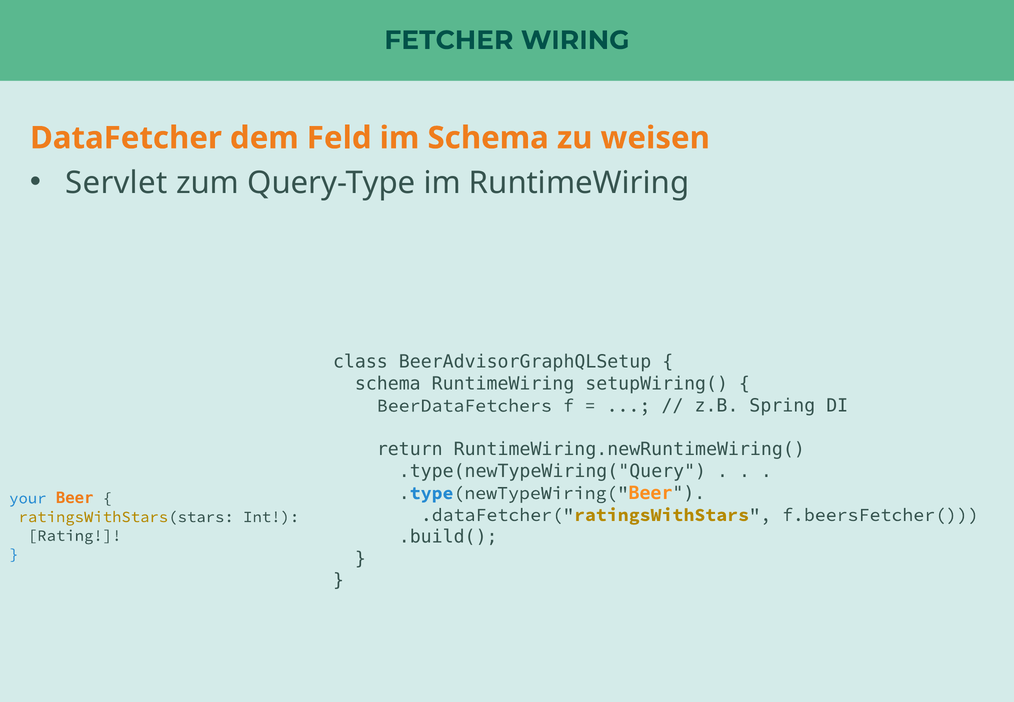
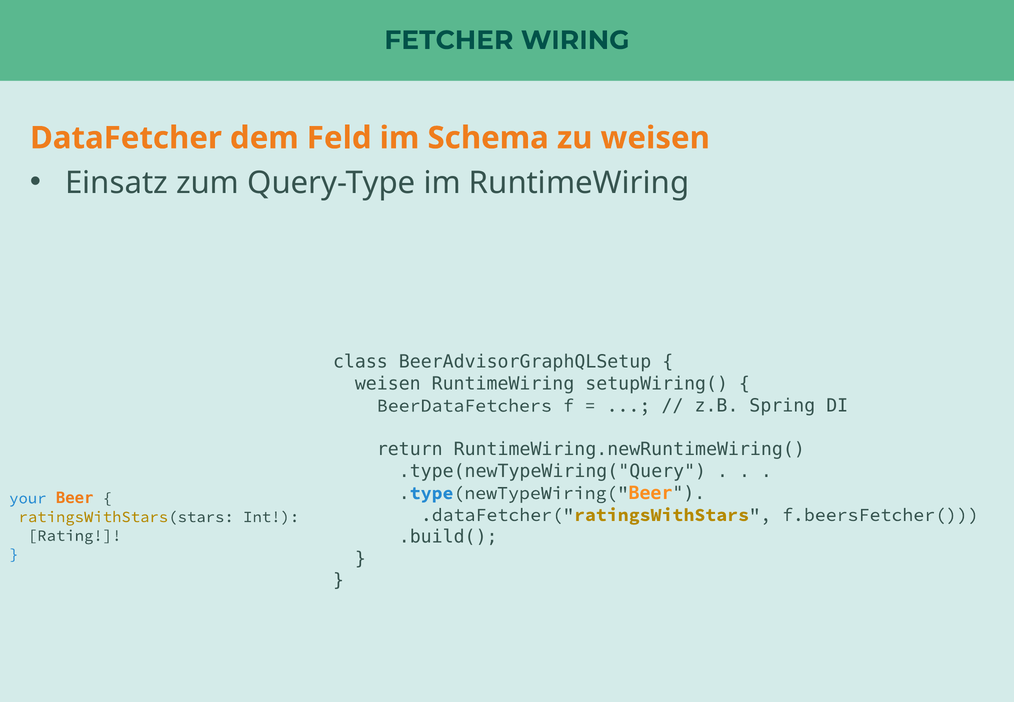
Servlet: Servlet -> Einsatz (117, 183)
schema: schema -> weisen (388, 384)
